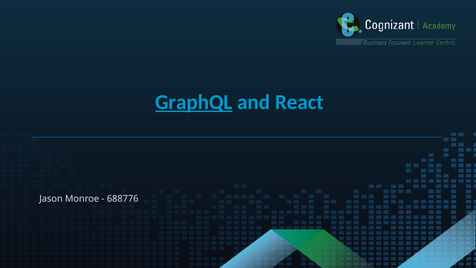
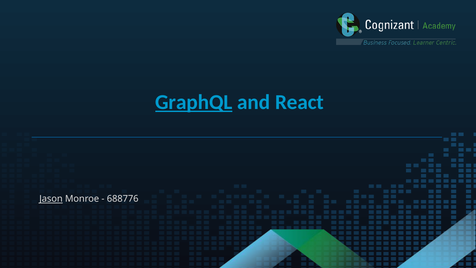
Jason underline: none -> present (51, 199)
